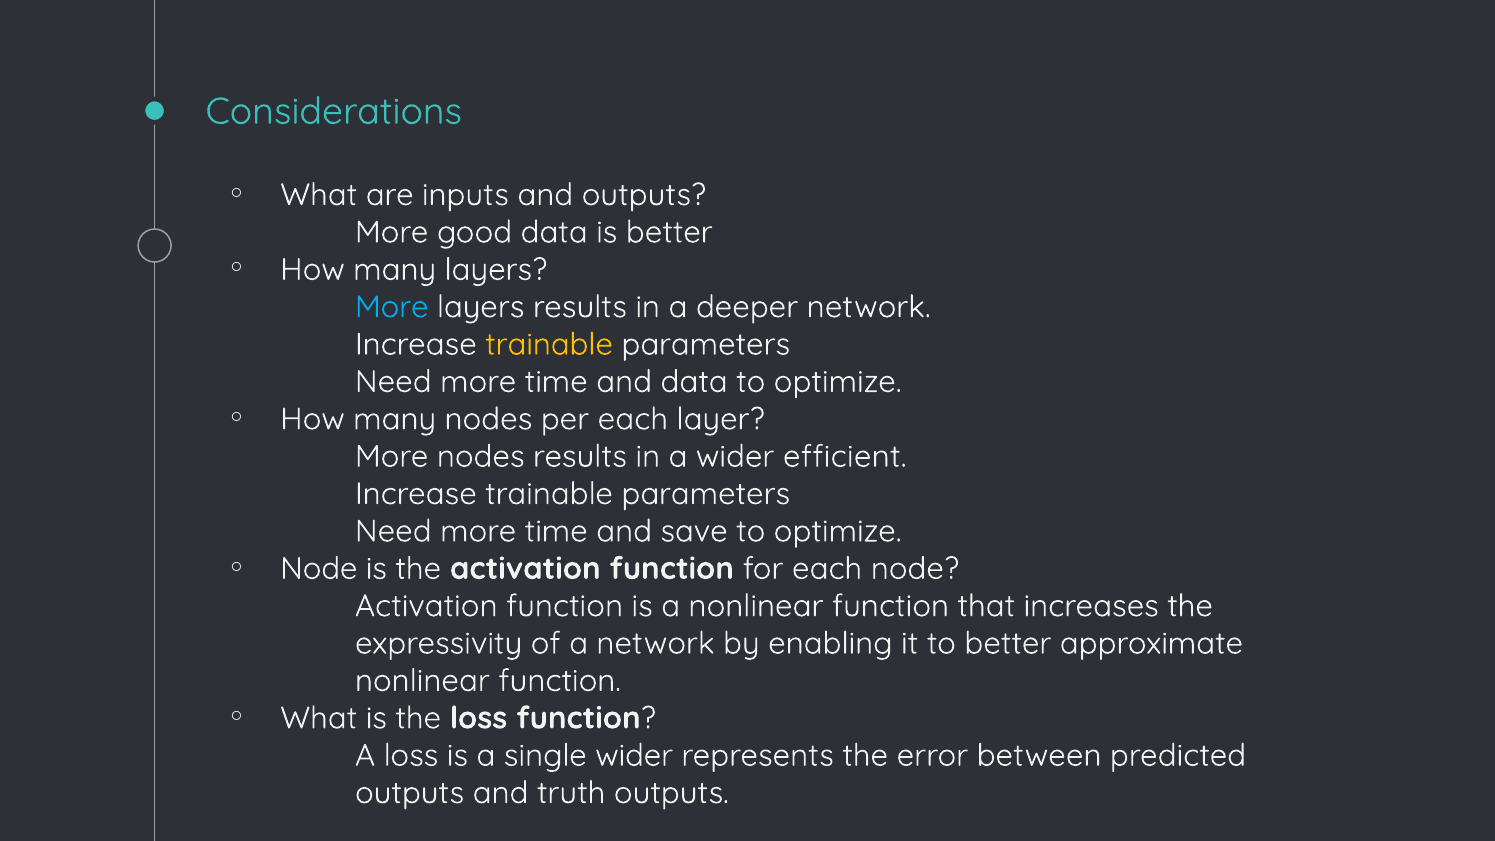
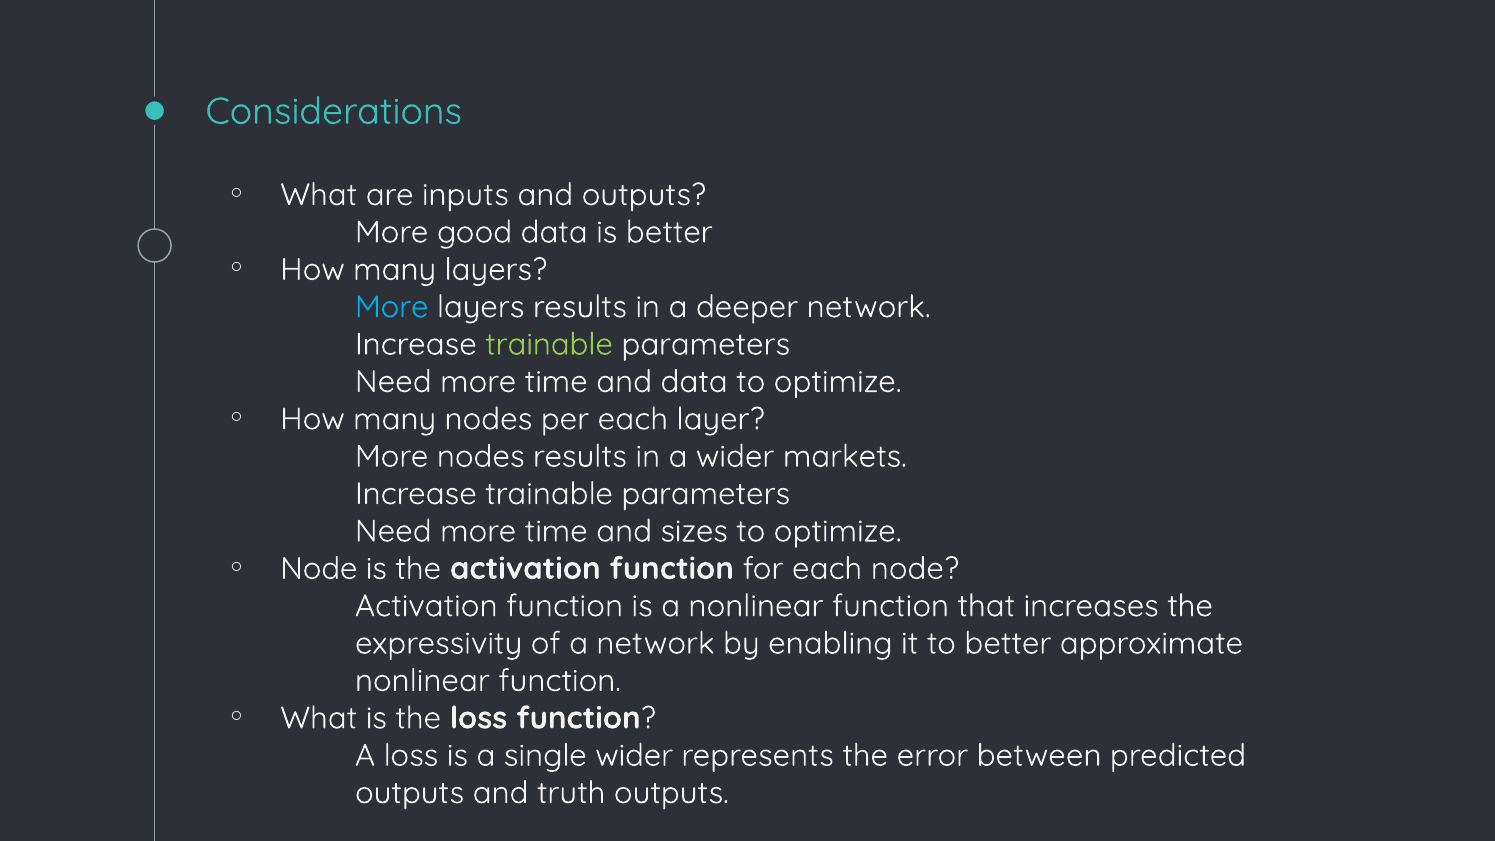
trainable colour: yellow -> light green (549, 344)
efficient: efficient -> markets (845, 456)
save: save -> sizes (694, 531)
